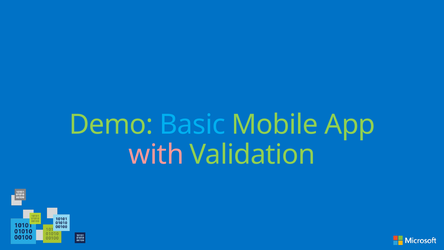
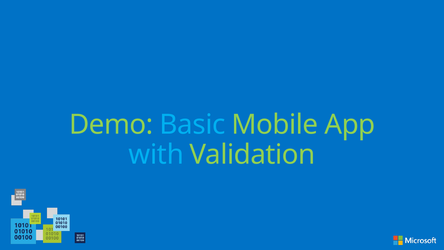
with colour: pink -> light blue (156, 155)
